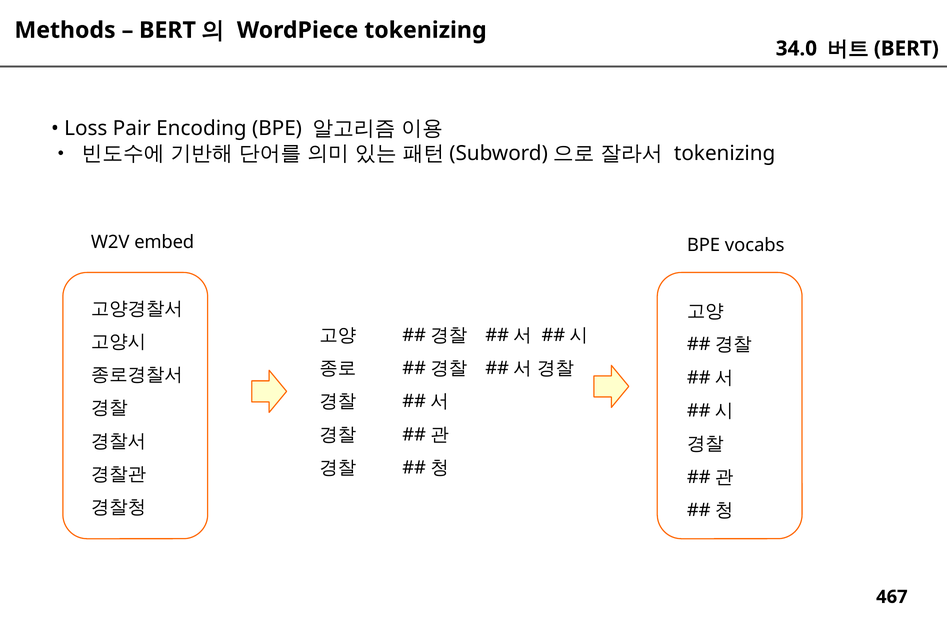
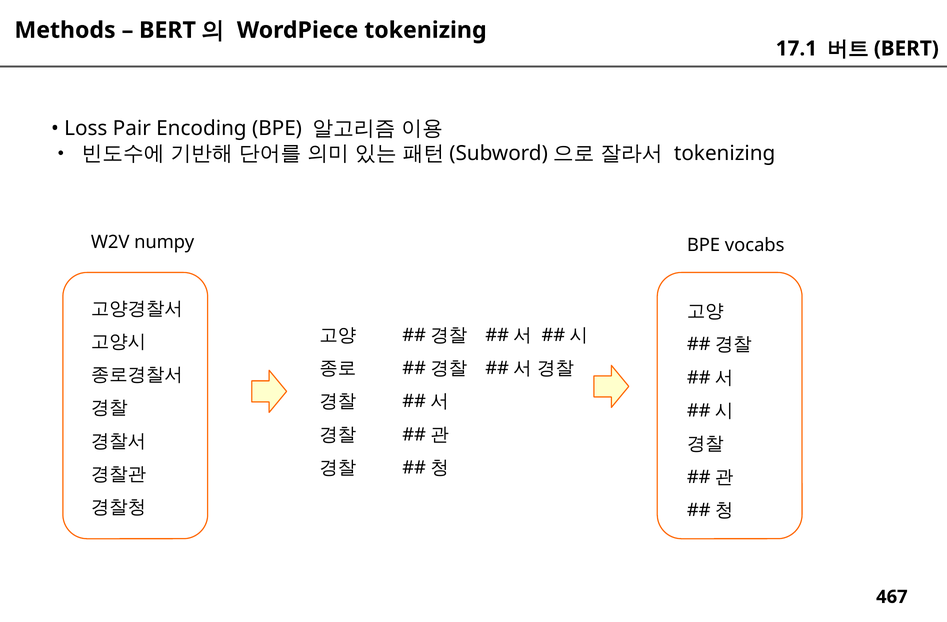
34.0: 34.0 -> 17.1 (796, 49)
embed: embed -> numpy (164, 242)
